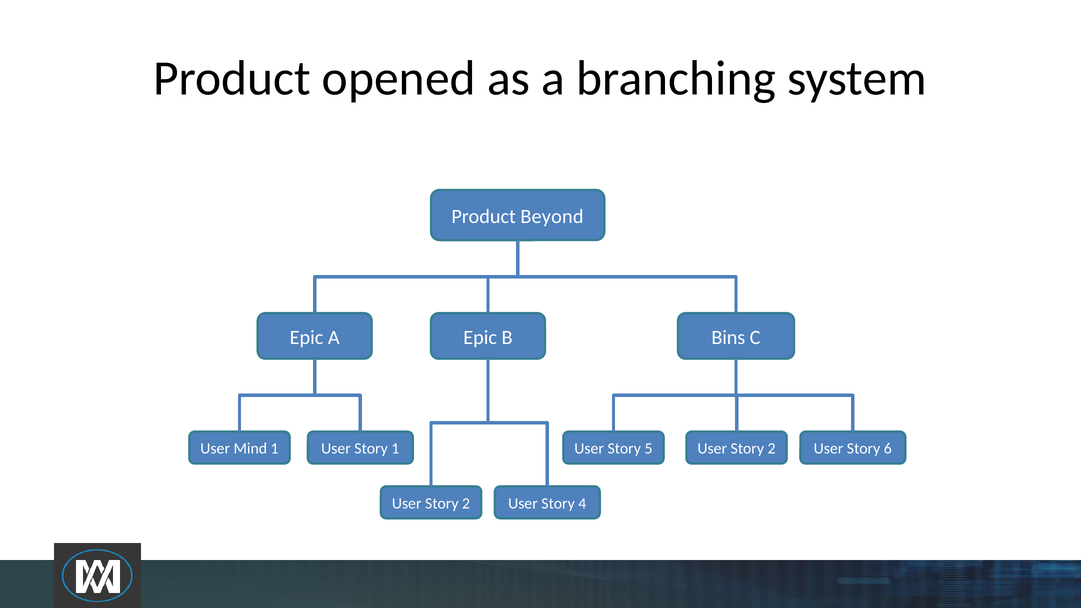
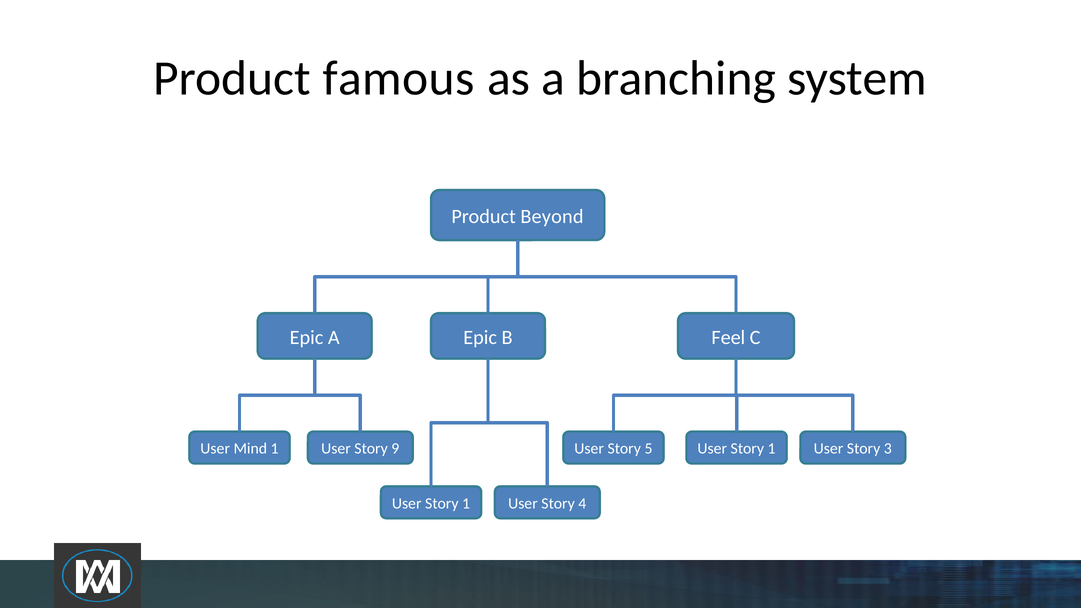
opened: opened -> famous (399, 78)
Bins: Bins -> Feel (728, 337)
Story 1: 1 -> 9 (395, 449)
2: 2 -> 1 (772, 449)
6: 6 -> 3 (888, 449)
2: 2 -> 1 (466, 503)
